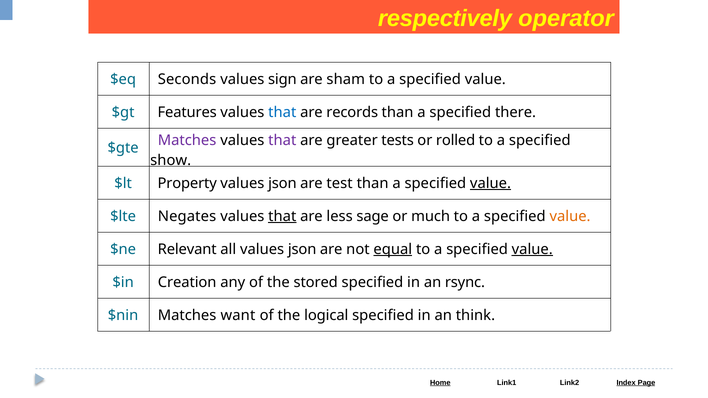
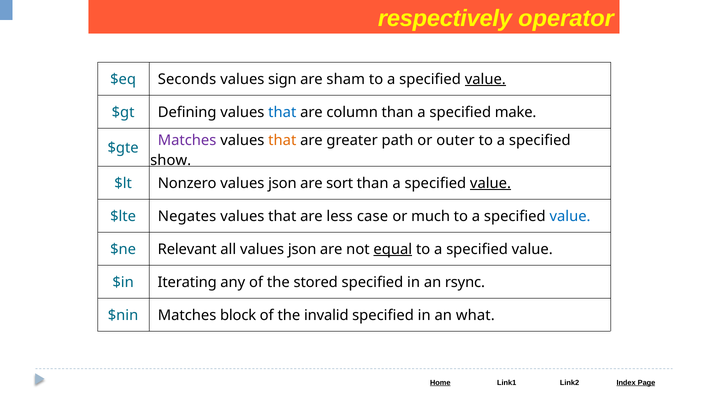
value underline: none -> present (485, 79)
Features: Features -> Defining (187, 112)
records: records -> column (352, 112)
there: there -> make (516, 112)
that colour: purple -> orange (282, 140)
tests: tests -> path (398, 140)
rolled: rolled -> outer (455, 140)
Property: Property -> Nonzero (187, 183)
test: test -> sort (340, 183)
that underline: present -> none (282, 216)
sage: sage -> case (372, 216)
value colour: orange -> blue (570, 216)
value underline: present -> none (532, 249)
Creation: Creation -> Iterating (187, 282)
want: want -> block (238, 316)
logical: logical -> invalid (326, 316)
think: think -> what (475, 316)
